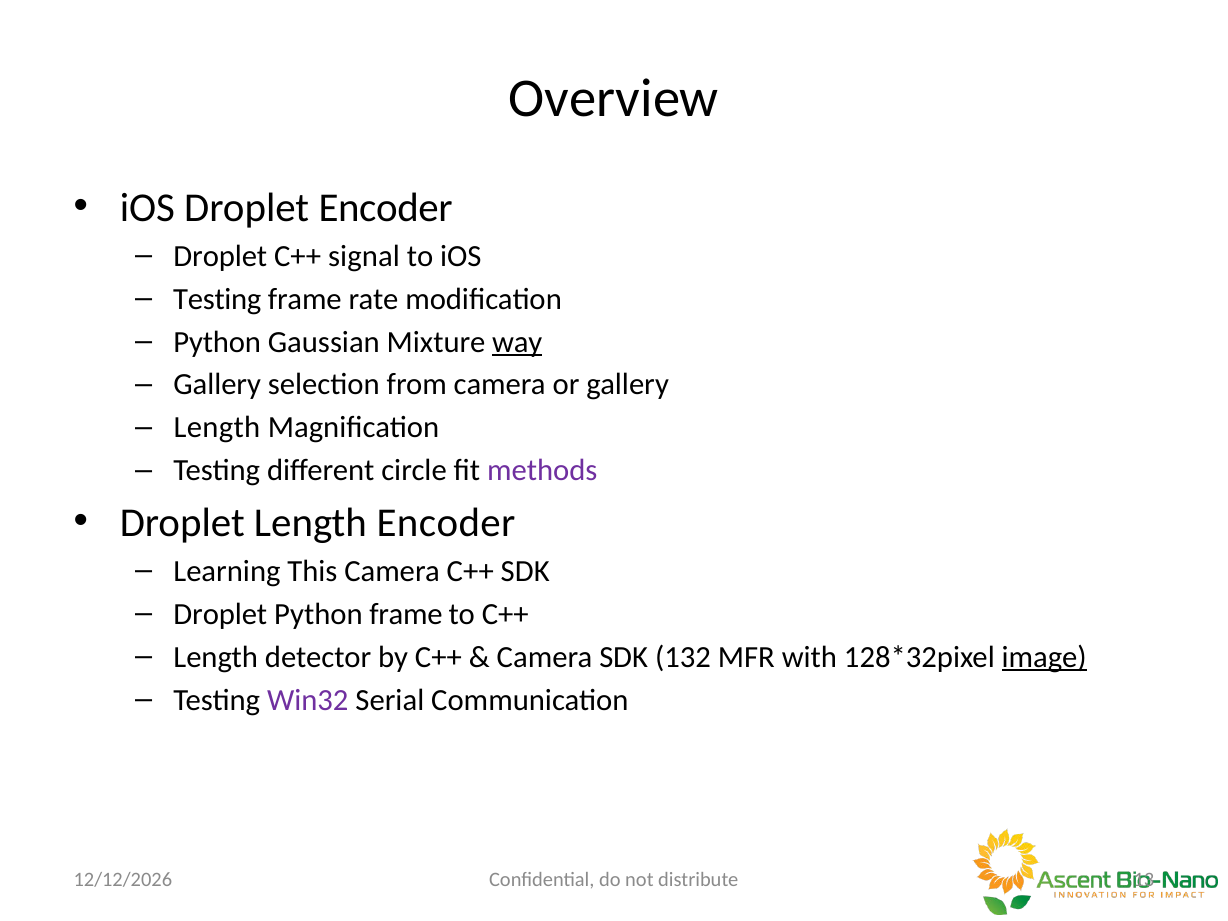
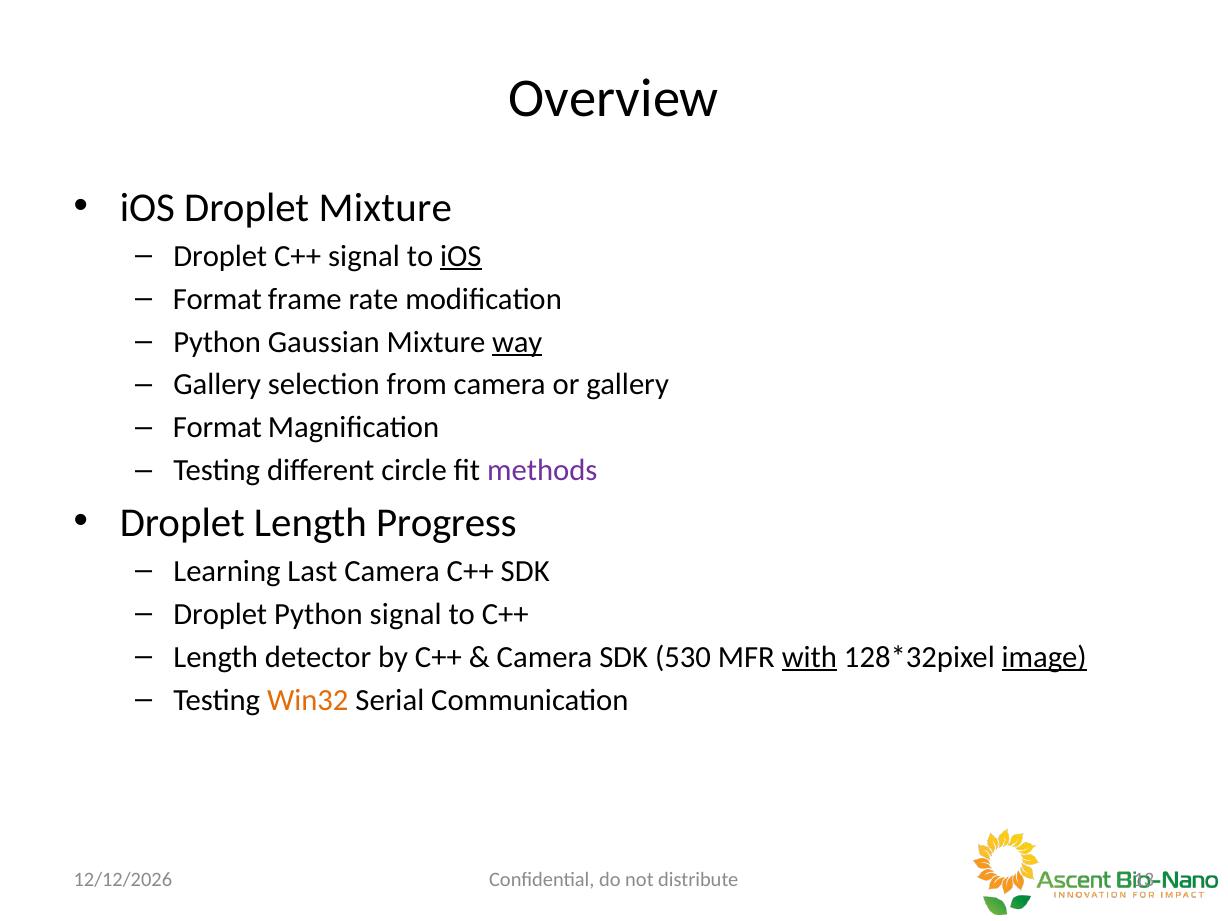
Droplet Encoder: Encoder -> Mixture (385, 208)
iOS underline: none -> present (461, 256)
Testing: Testing -> Format (217, 299)
Length: Length -> Format (217, 428)
Length Encoder: Encoder -> Progress (446, 523)
This: This -> Last (312, 571)
Python frame: frame -> signal (406, 614)
132: 132 -> 530 (683, 657)
with underline: none -> present (809, 657)
Win32 colour: purple -> orange (308, 700)
